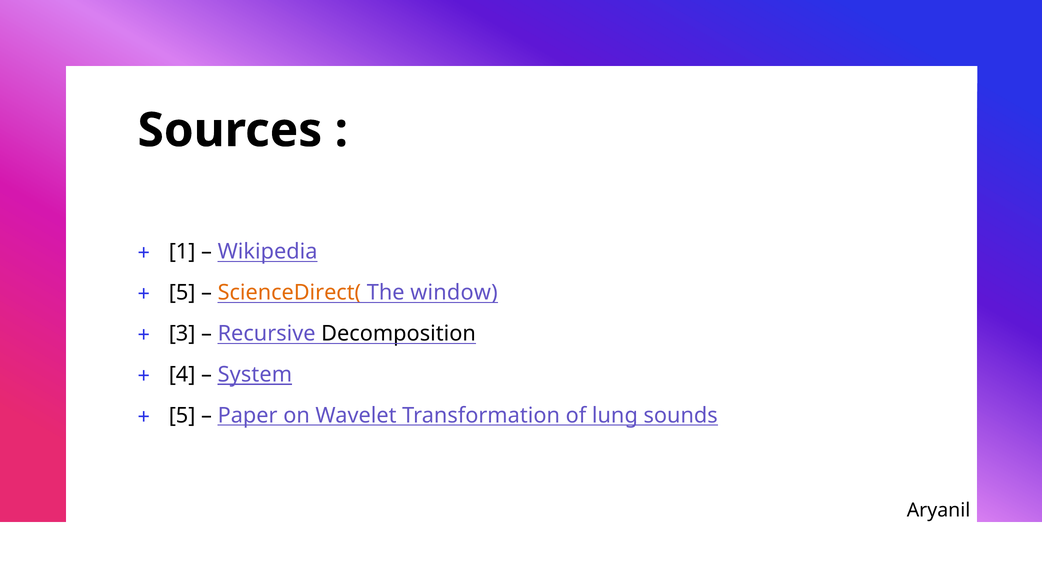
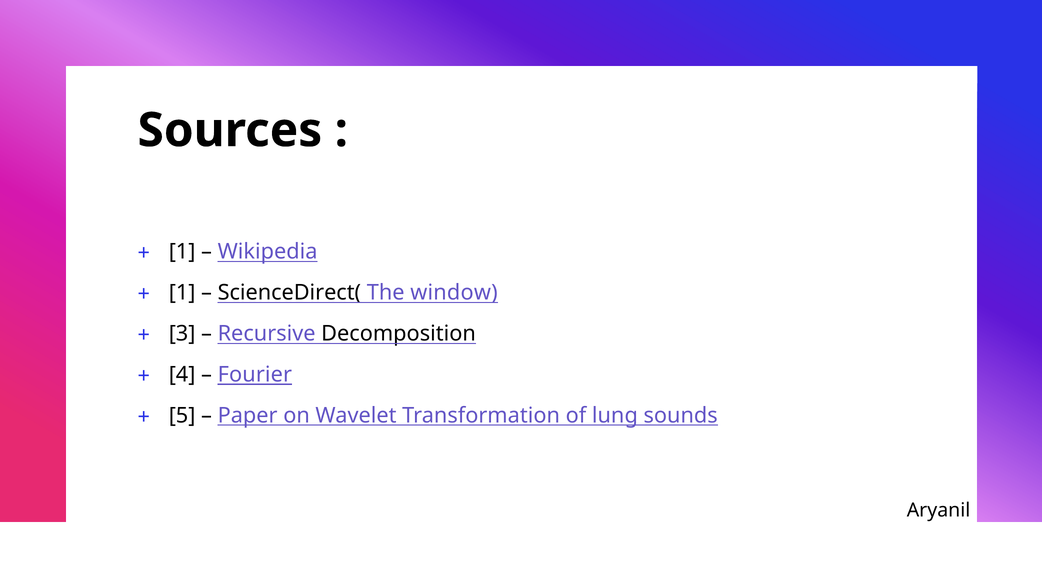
5: 5 -> 1 (182, 293)
ScienceDirect( colour: orange -> black (289, 293)
System: System -> Fourier (255, 374)
